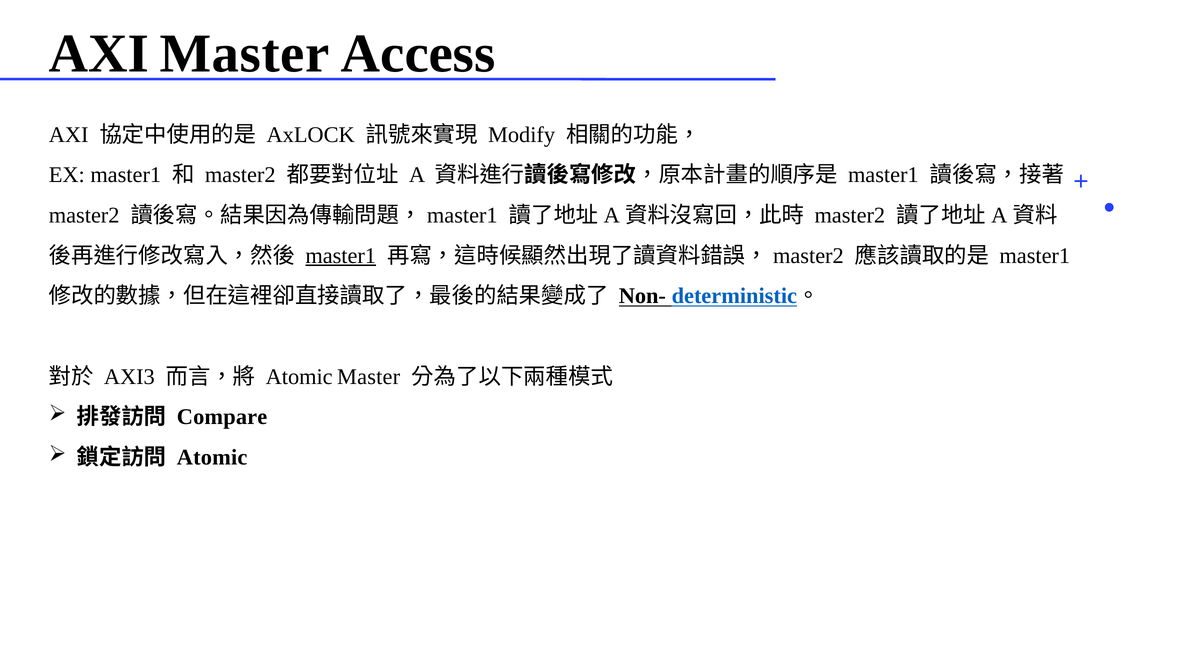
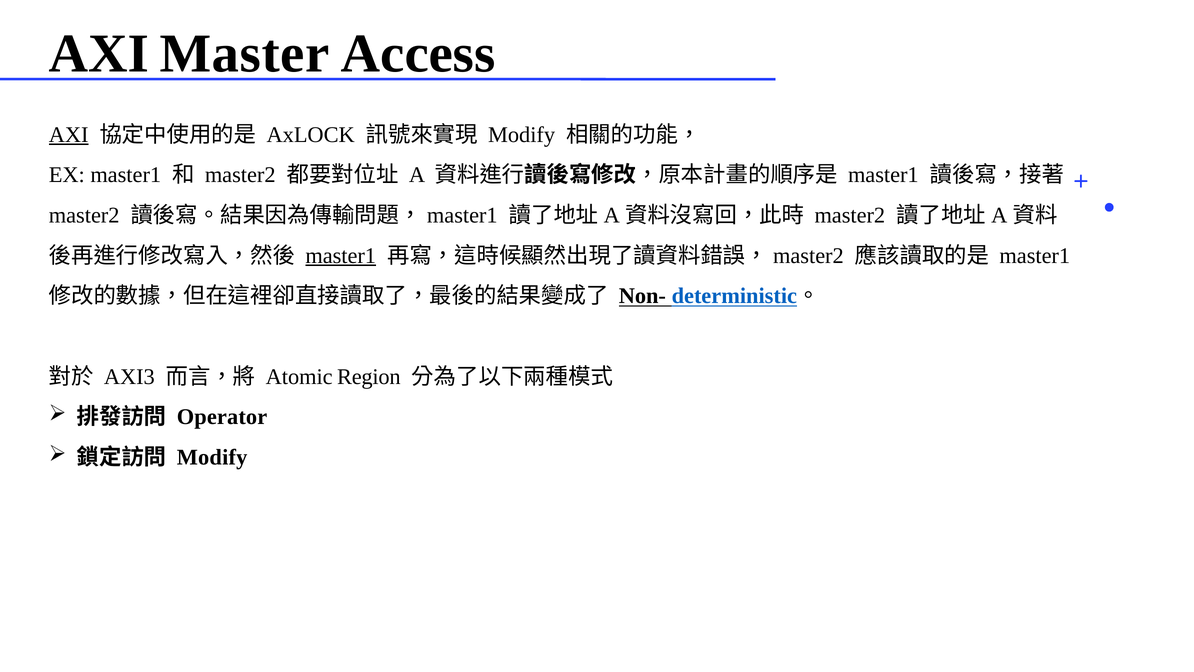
AXI underline: none -> present (69, 135)
Atomic Master: Master -> Region (369, 376)
Compare: Compare -> Operator (222, 417)
Atomic: Atomic -> Modify (212, 457)
